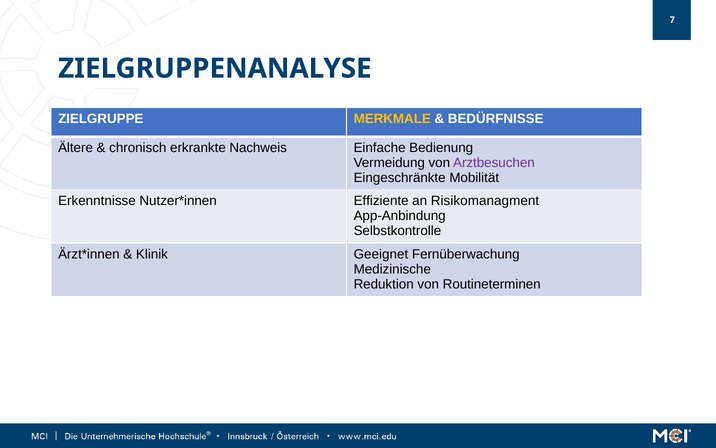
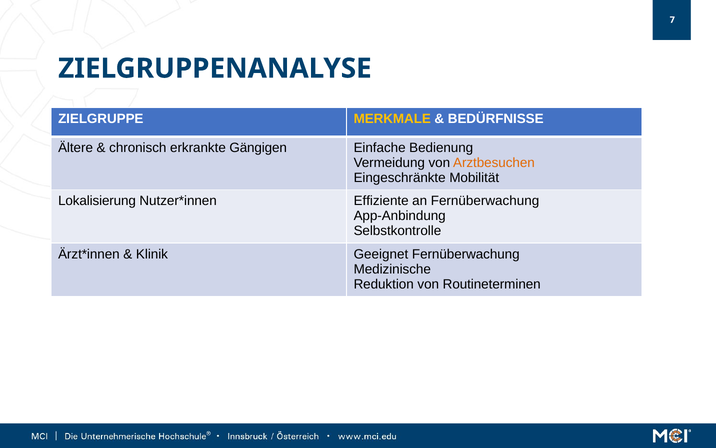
Nachweis: Nachweis -> Gängigen (258, 148)
Arztbesuchen colour: purple -> orange (494, 163)
Erkenntnisse: Erkenntnisse -> Lokalisierung (97, 201)
an Risikomanagment: Risikomanagment -> Fernüberwachung (485, 201)
